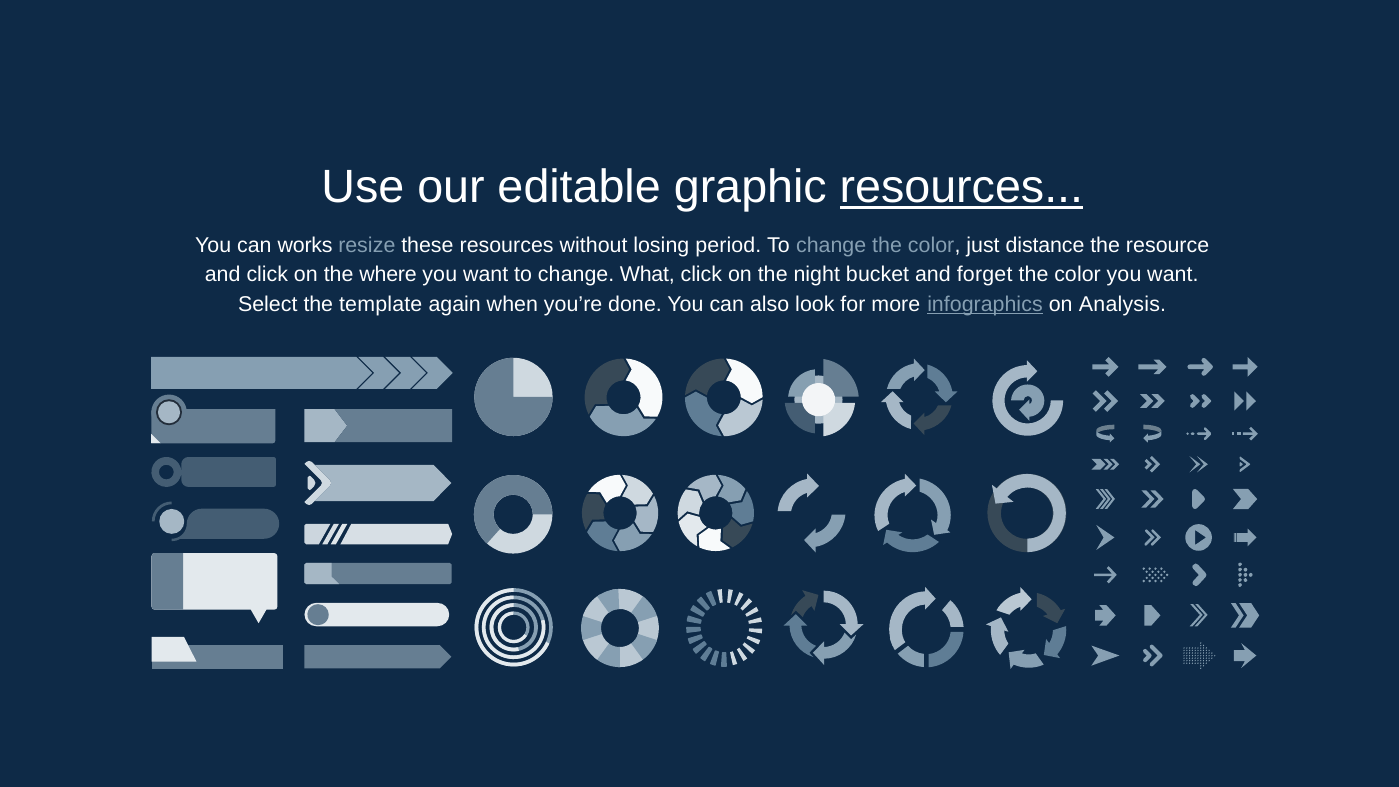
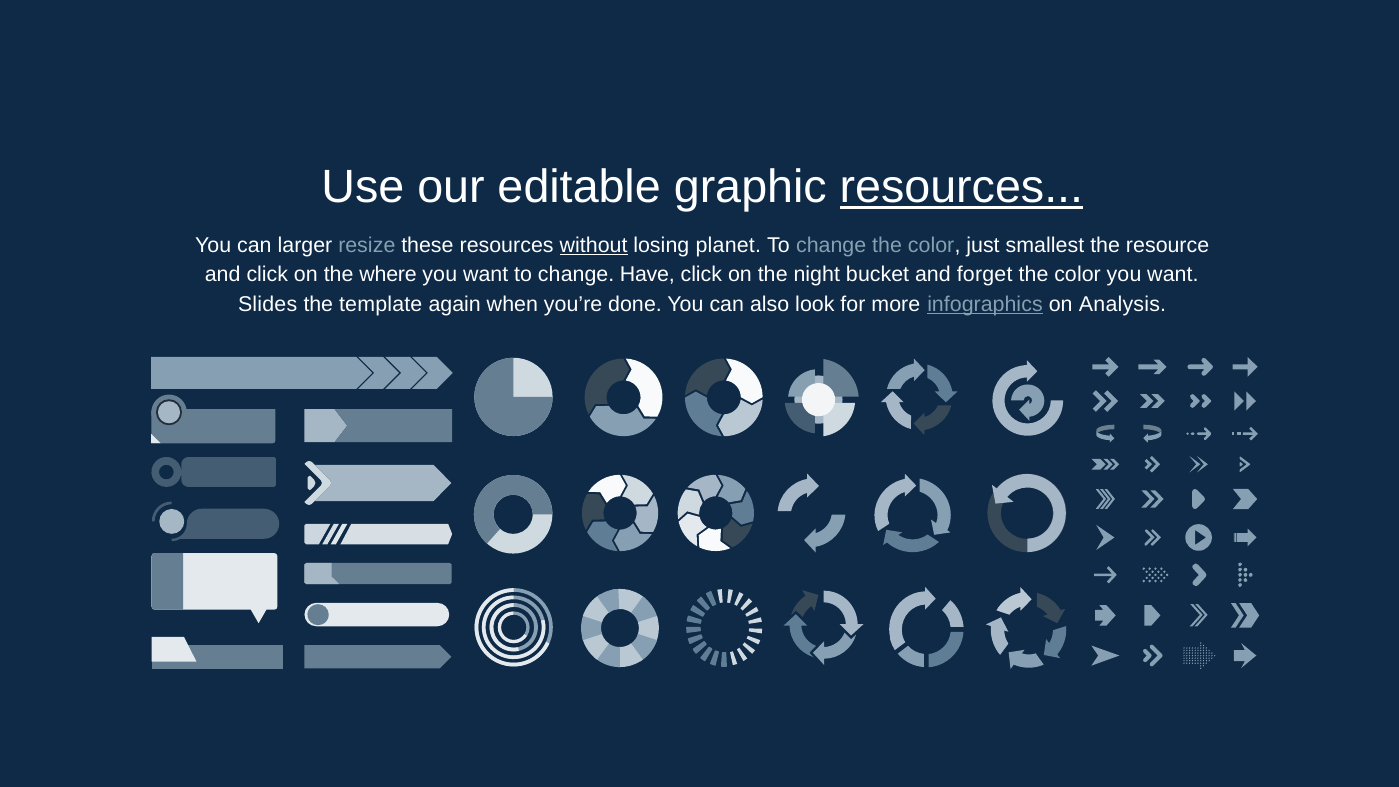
works: works -> larger (305, 245)
without underline: none -> present (594, 245)
period: period -> planet (728, 245)
distance: distance -> smallest (1045, 245)
What: What -> Have (647, 275)
Select: Select -> Slides (268, 304)
